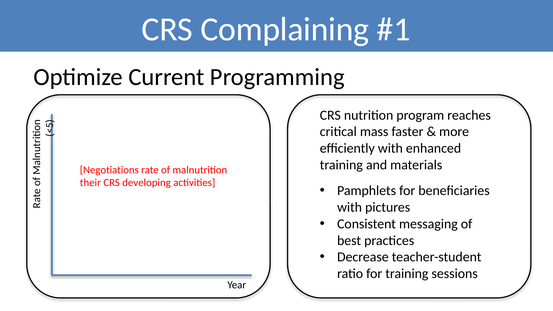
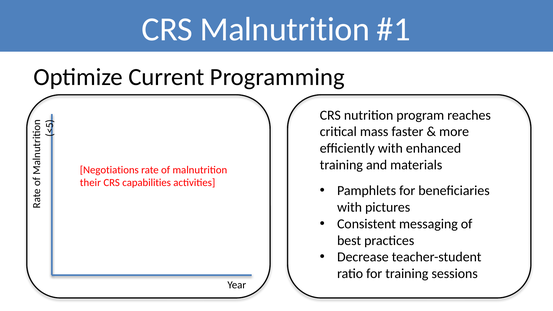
CRS Complaining: Complaining -> Malnutrition (285, 29)
developing: developing -> capabilities (147, 183)
